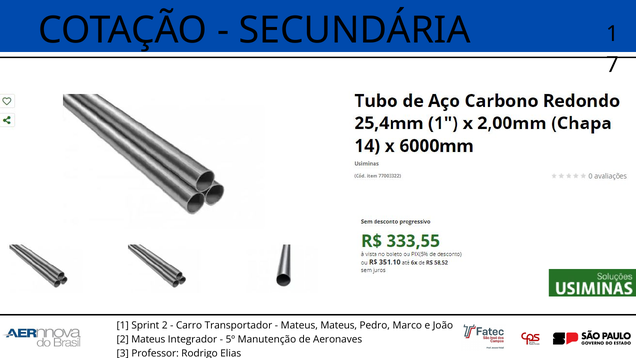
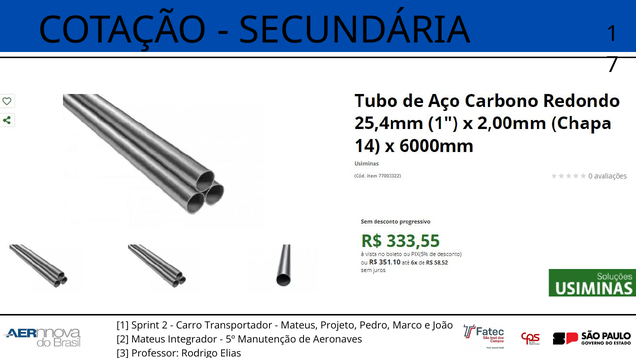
Mateus Mateus: Mateus -> Projeto (339, 325)
